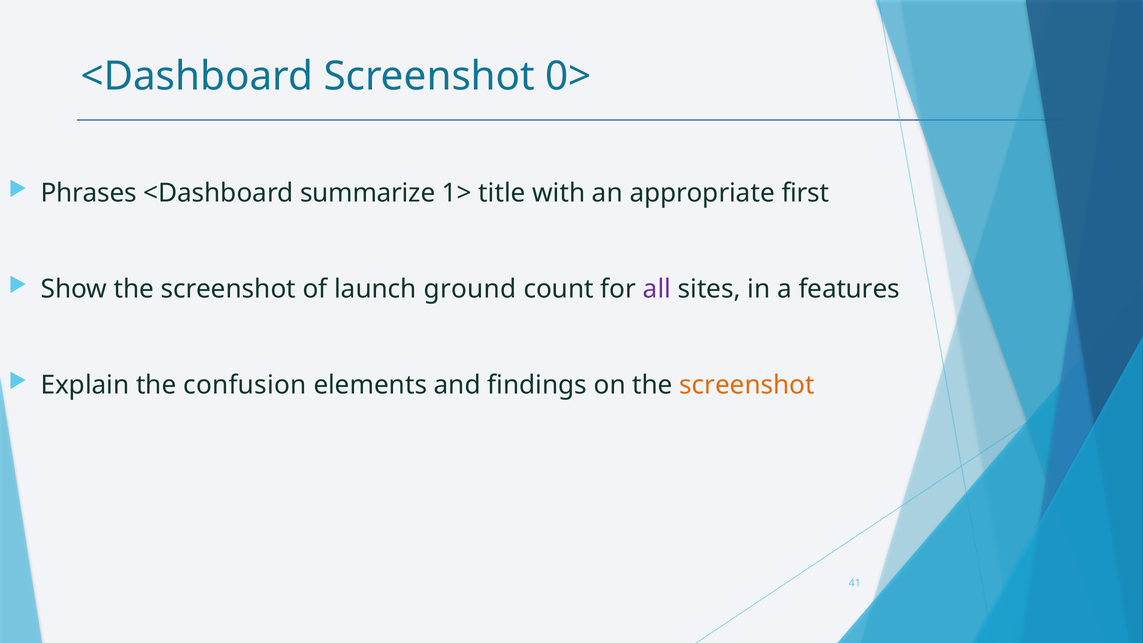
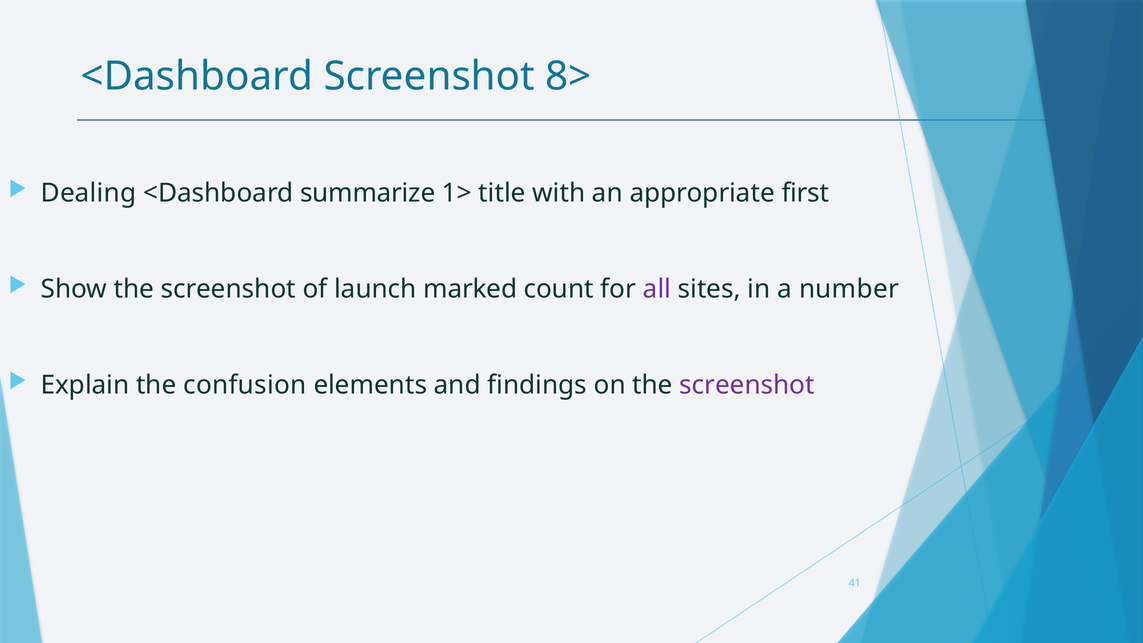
0>: 0> -> 8> (568, 76)
Phrases: Phrases -> Dealing (88, 193)
ground: ground -> marked (470, 289)
features: features -> number (849, 289)
screenshot colour: orange -> purple (747, 385)
